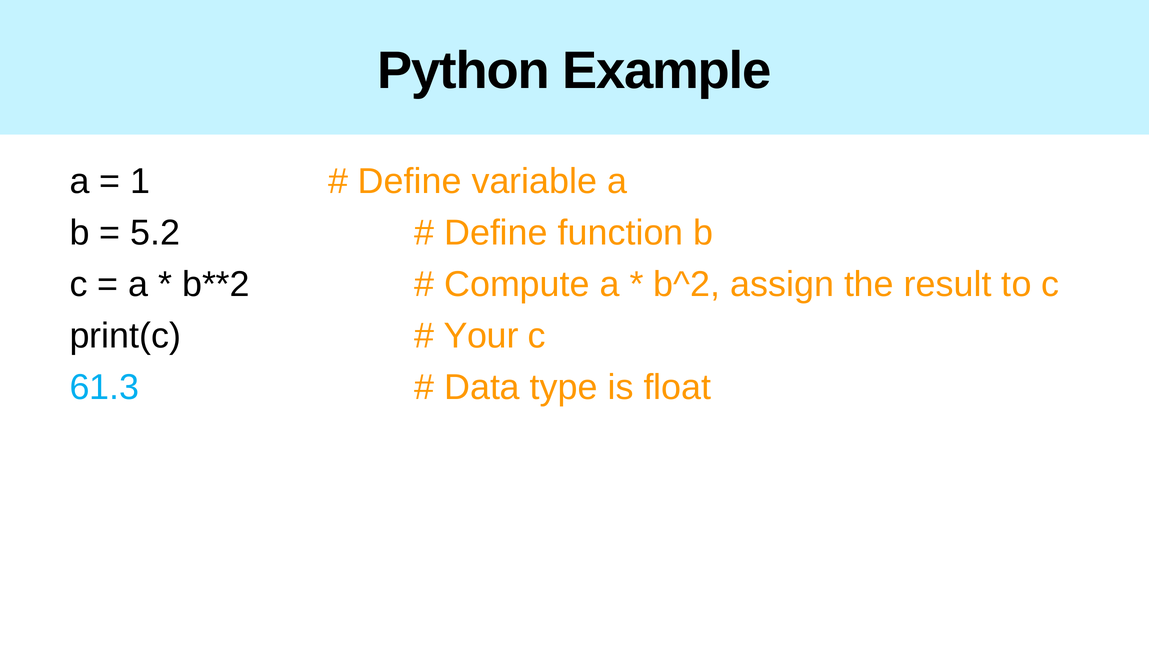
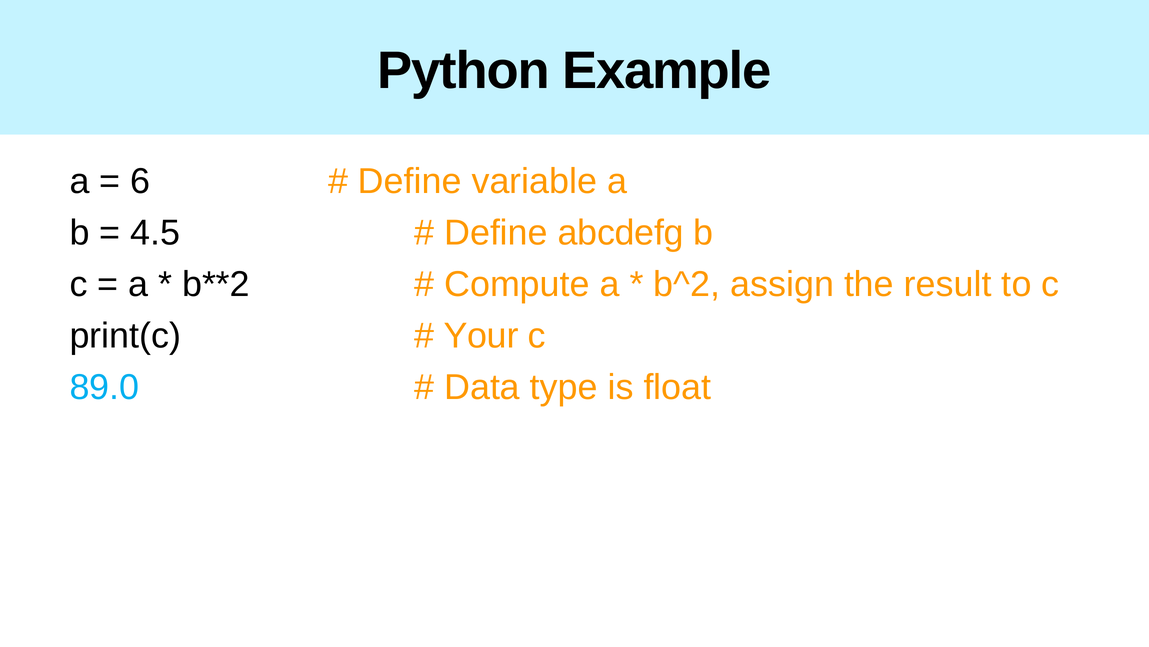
1: 1 -> 6 (140, 181)
5.2: 5.2 -> 4.5 (155, 233)
function: function -> abcdefg (621, 233)
61.3: 61.3 -> 89.0 (104, 387)
